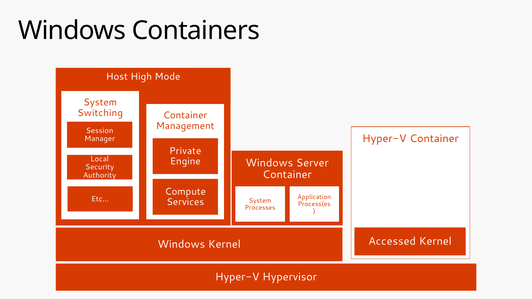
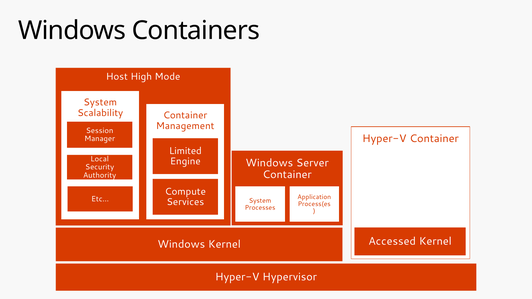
Switching: Switching -> Scalability (100, 113)
Private: Private -> Limited (185, 151)
